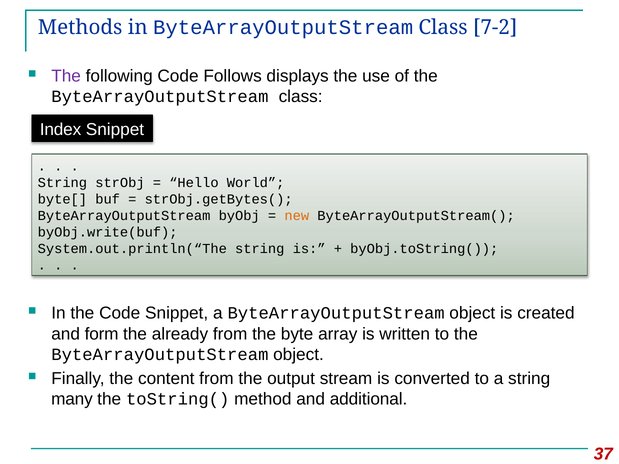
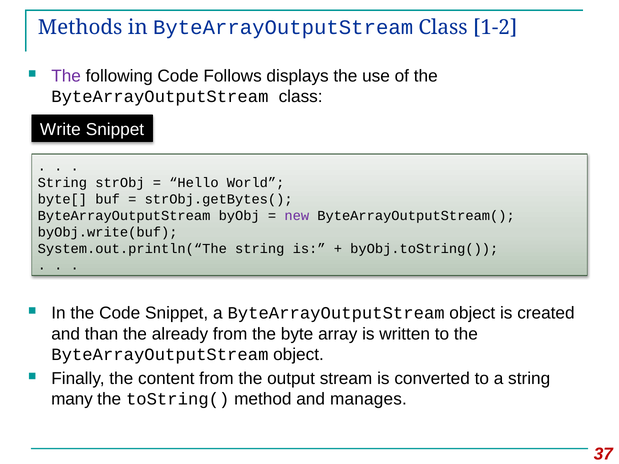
7-2: 7-2 -> 1-2 (495, 27)
Index: Index -> Write (60, 130)
new colour: orange -> purple (297, 216)
form: form -> than (102, 334)
additional: additional -> manages (368, 399)
